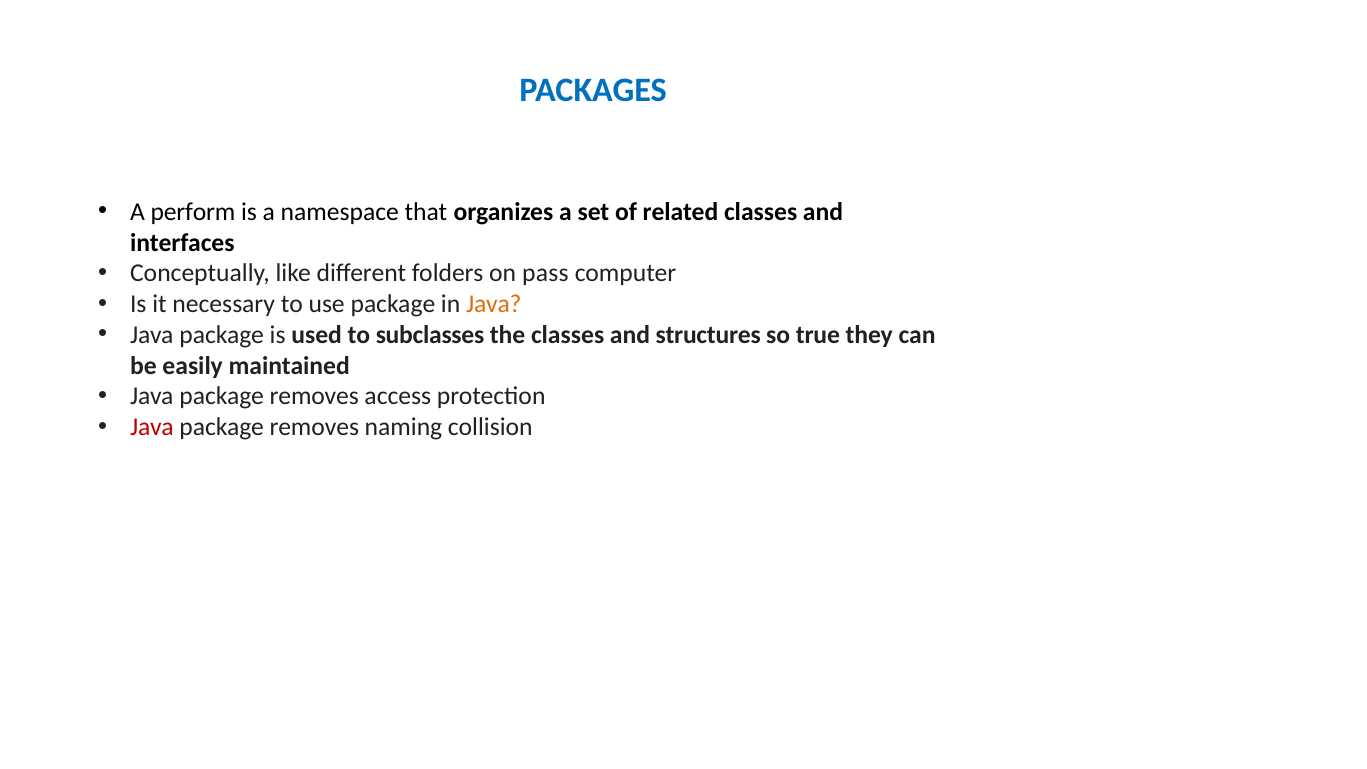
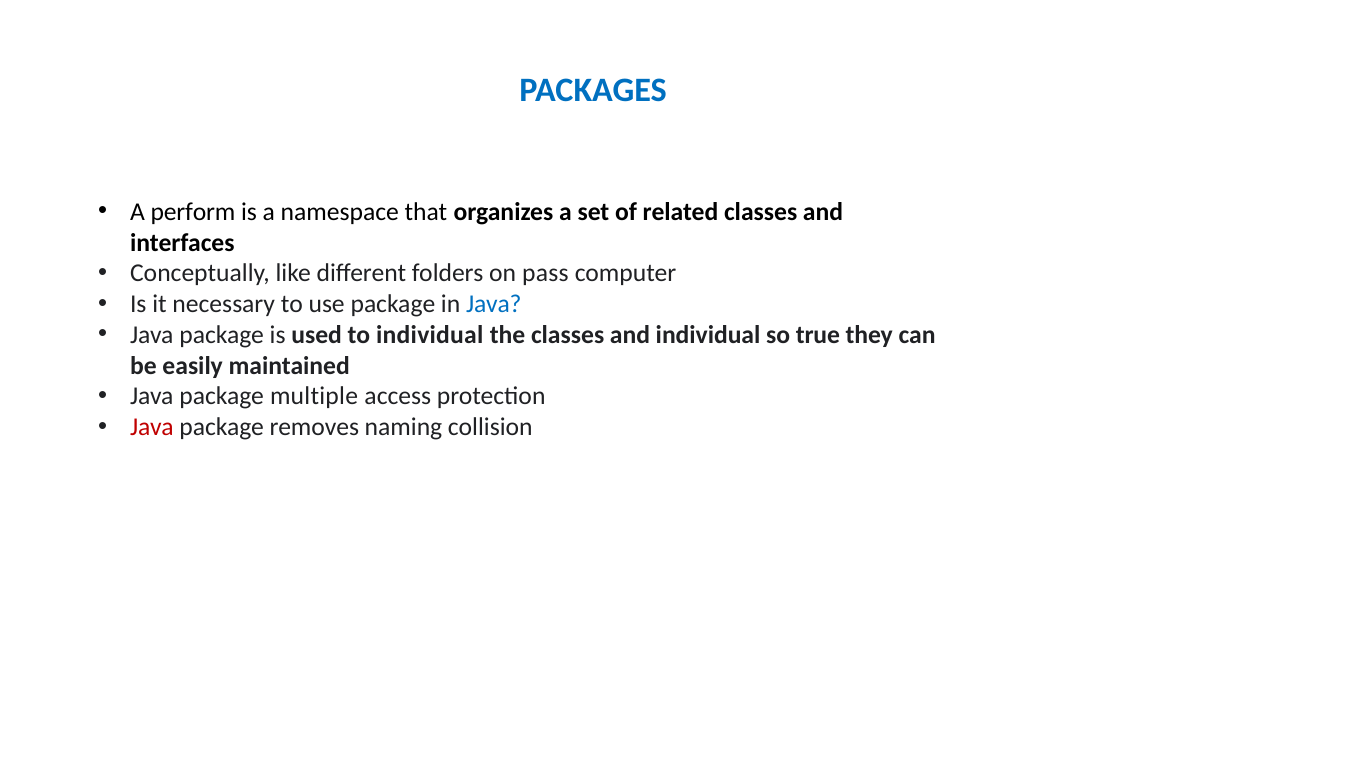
Java colour: orange -> blue (494, 304)
to subclasses: subclasses -> individual (430, 335)
and structures: structures -> individual (708, 335)
removes: removes -> multiple (314, 396)
